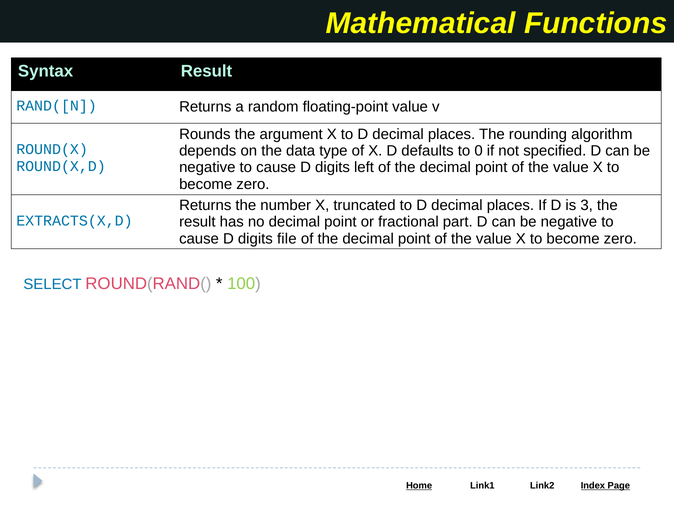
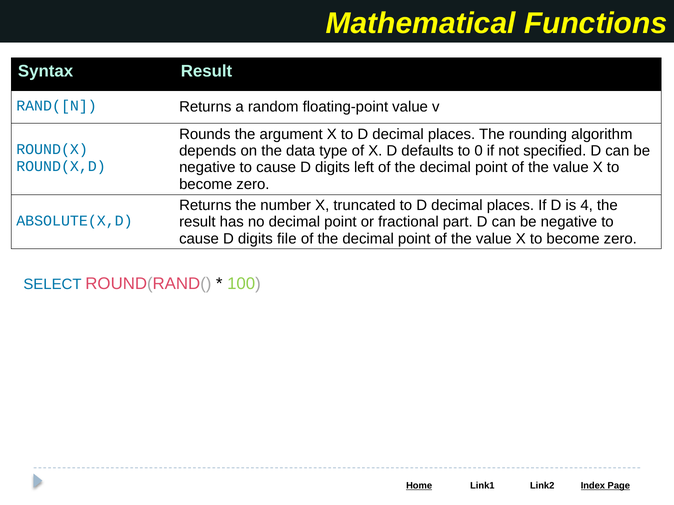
3: 3 -> 4 (587, 206)
EXTRACTS(X,D: EXTRACTS(X,D -> ABSOLUTE(X,D (74, 221)
